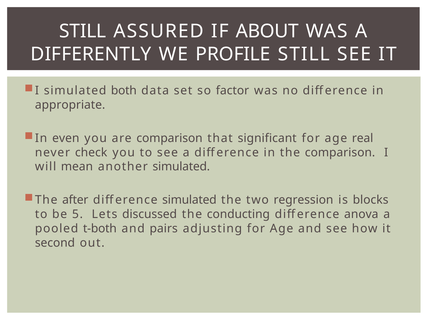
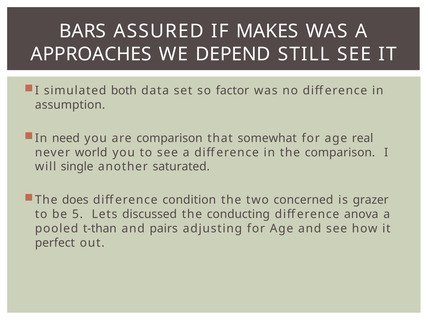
STILL: STILL -> BARS (83, 31)
ABOUT: ABOUT -> MAKES (267, 31)
DIFFERENTLY: DIFFERENTLY -> APPROACHES (91, 54)
PROFILE: PROFILE -> DEPEND (233, 54)
appropriate: appropriate -> assumption (70, 105)
even: even -> need (66, 138)
significant: significant -> somewhat (267, 138)
check: check -> world (91, 152)
mean: mean -> single (77, 167)
another simulated: simulated -> saturated (181, 167)
after: after -> does (75, 200)
difference simulated: simulated -> condition (189, 200)
regression: regression -> concerned (303, 200)
blocks: blocks -> grazer (371, 200)
t-both: t-both -> t-than (100, 229)
second: second -> perfect (55, 243)
